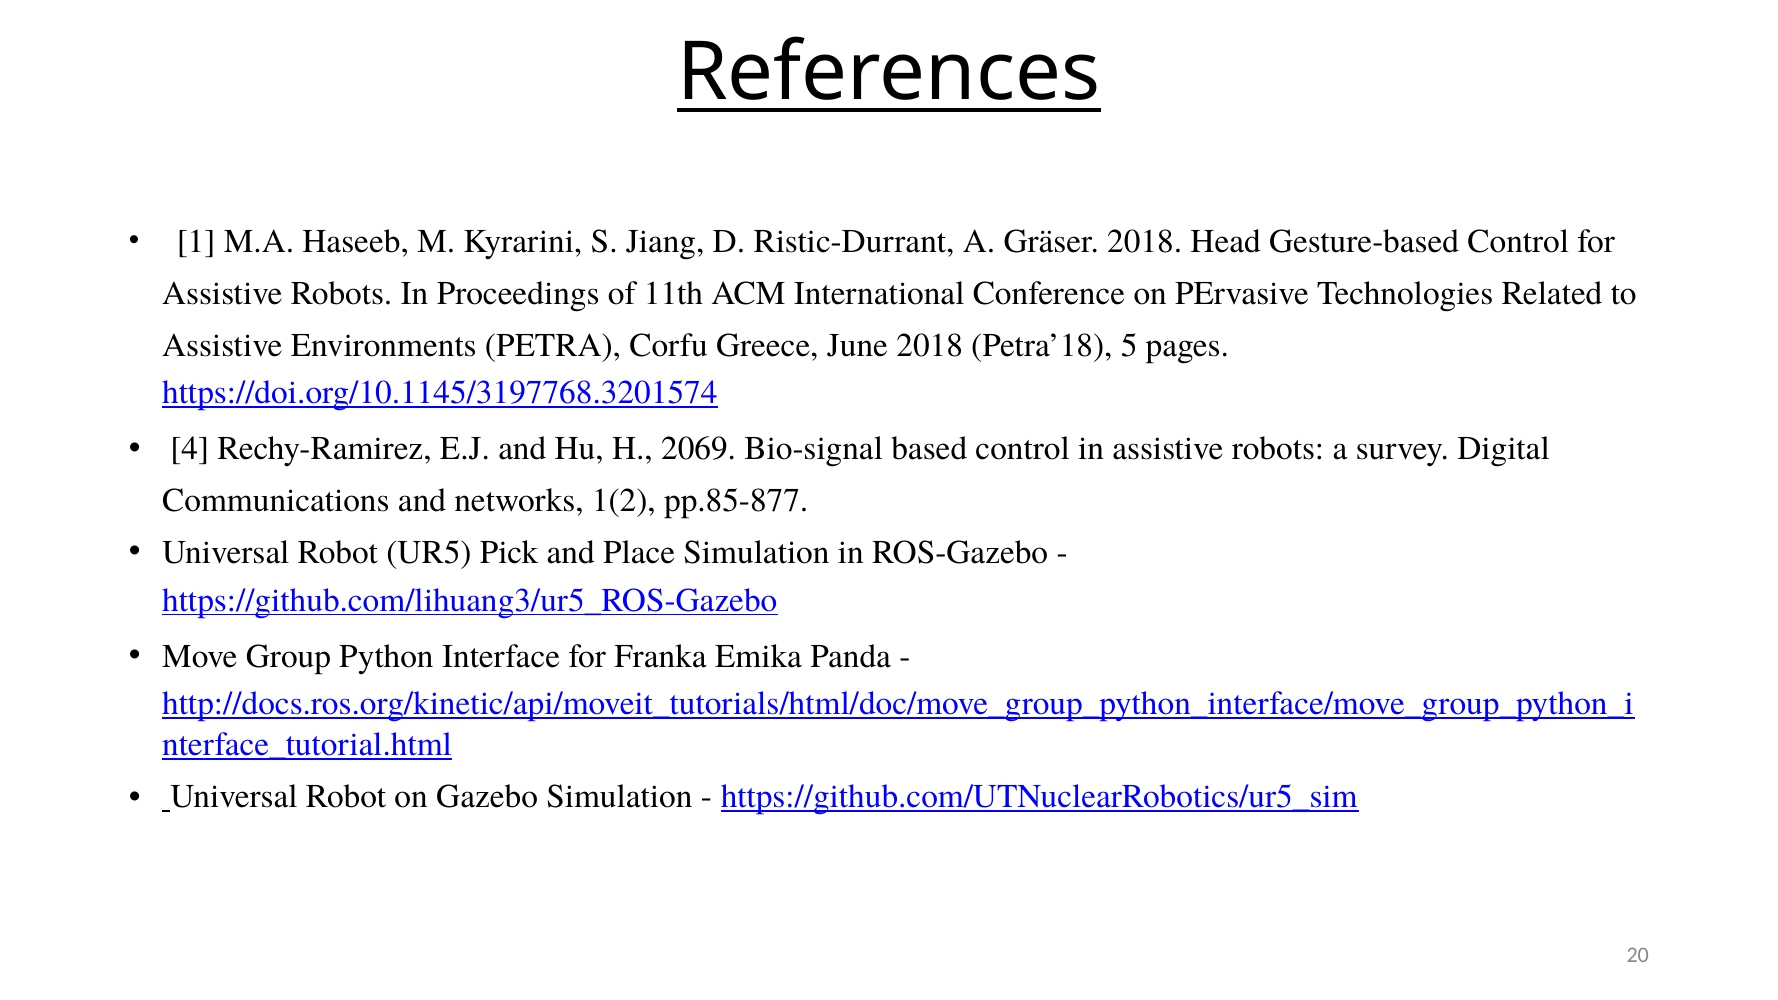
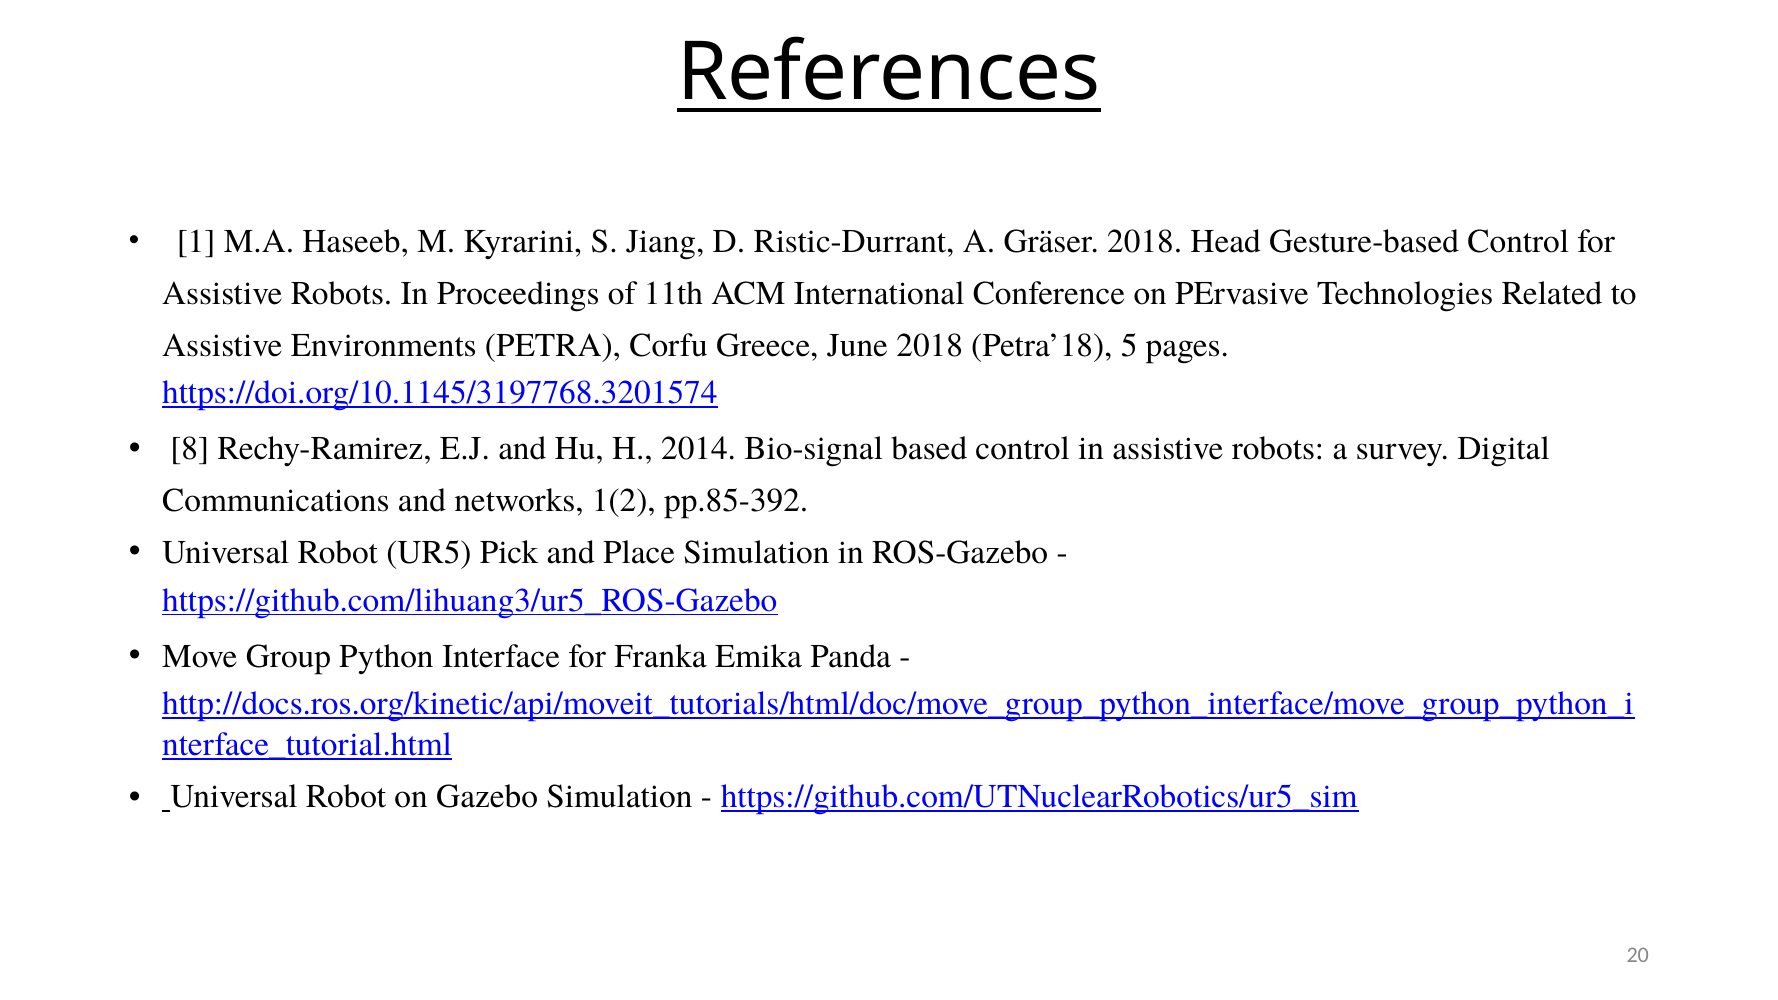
4: 4 -> 8 (190, 449)
2069: 2069 -> 2014 (699, 449)
pp.85-877: pp.85-877 -> pp.85-392 (736, 501)
